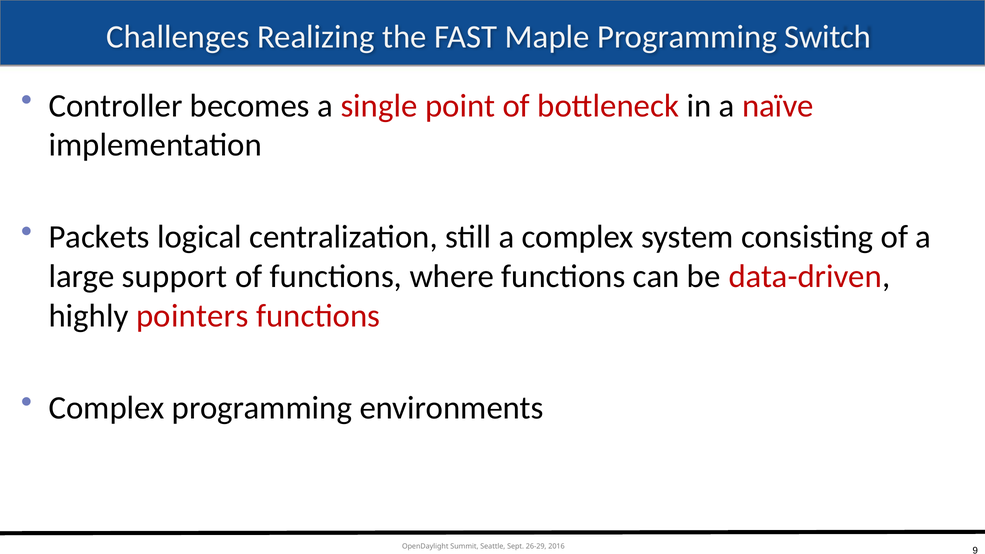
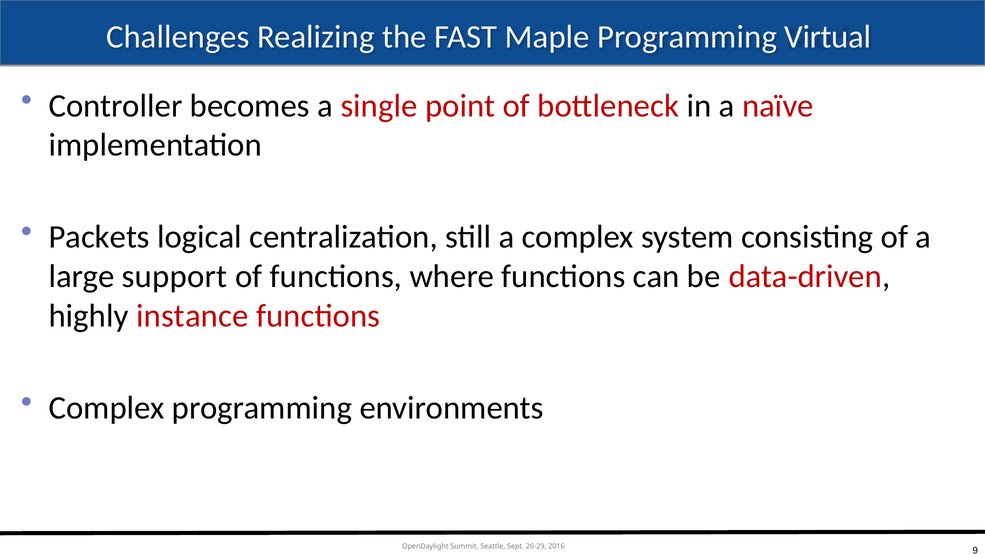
Switch: Switch -> Virtual (828, 37)
pointers: pointers -> instance (192, 316)
